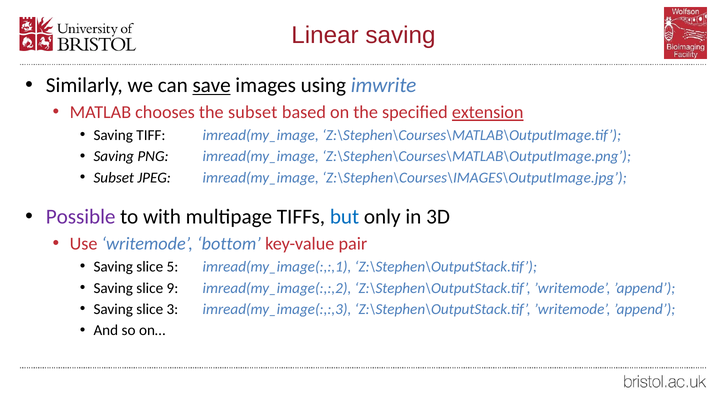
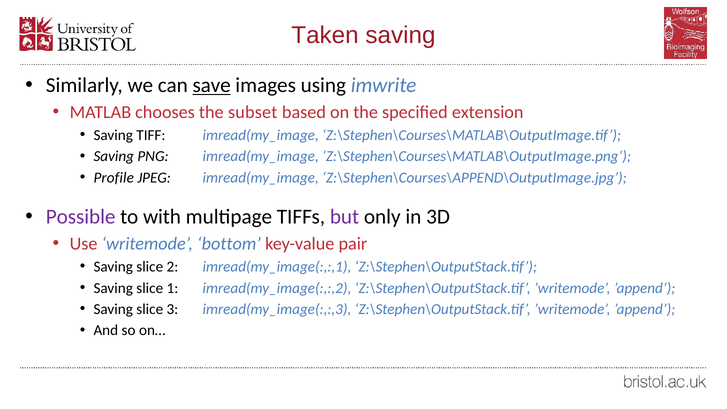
Linear: Linear -> Taken (325, 35)
extension underline: present -> none (488, 112)
Subset: Subset -> Profile (114, 178)
Z:\Stephen\Courses\IMAGES\OutputImage.jpg: Z:\Stephen\Courses\IMAGES\OutputImage.jpg -> Z:\Stephen\Courses\APPEND\OutputImage.jpg (474, 178)
but colour: blue -> purple (345, 217)
5: 5 -> 2 (172, 267)
9: 9 -> 1 (172, 288)
